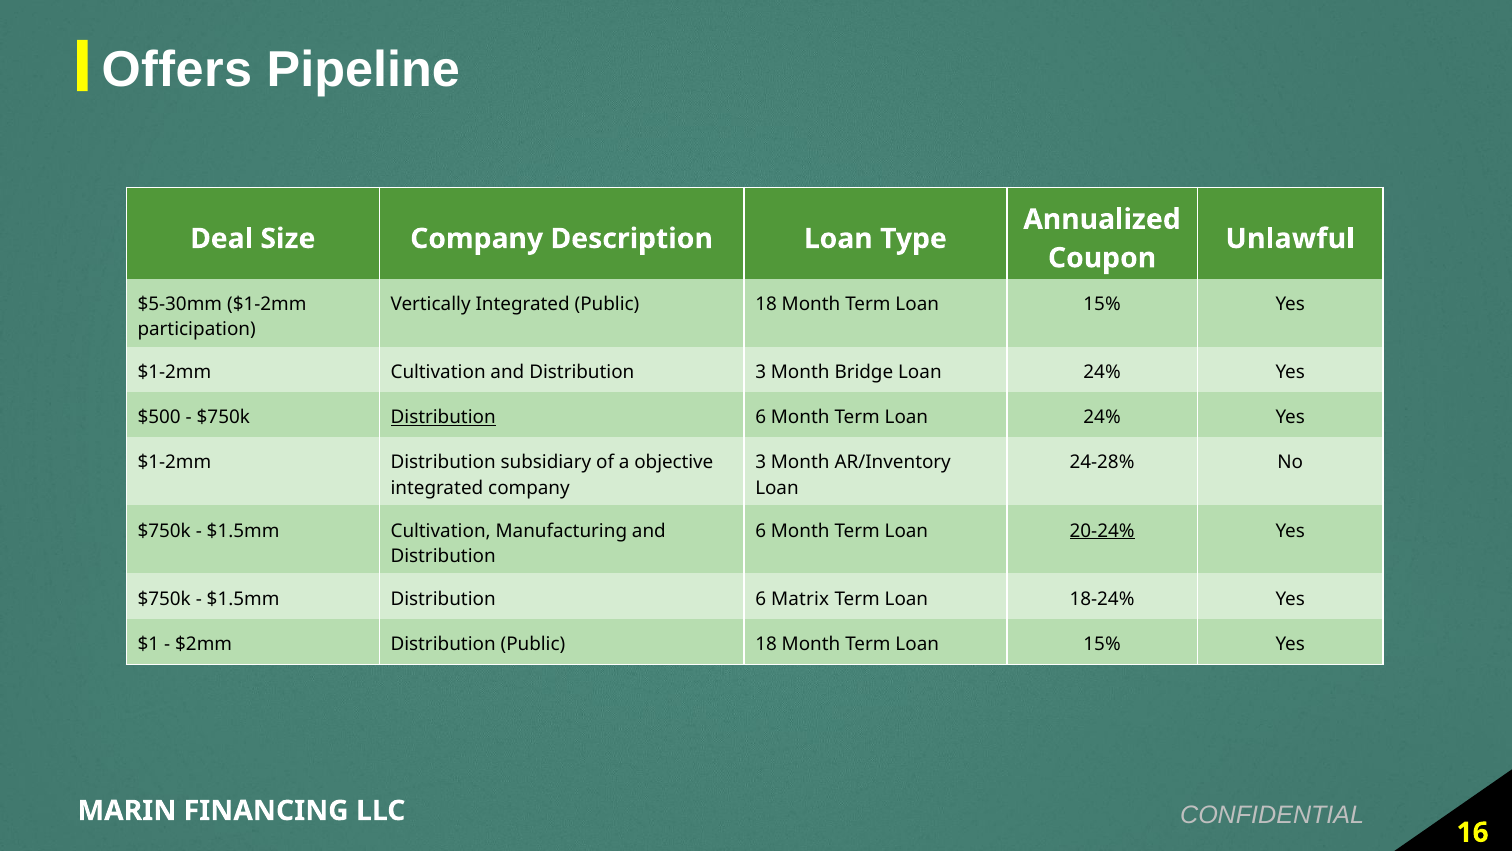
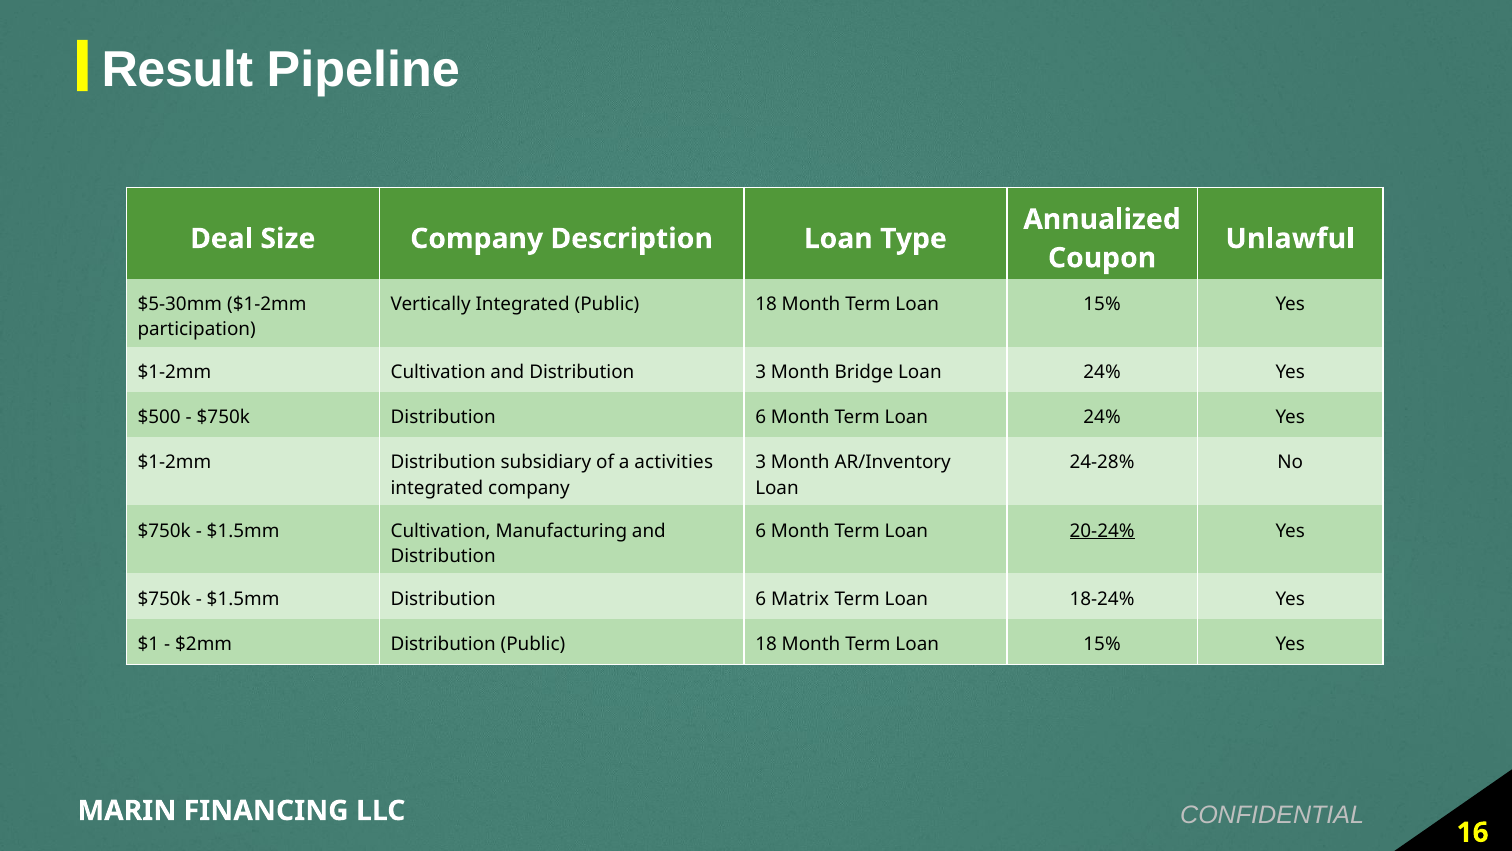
Offers: Offers -> Result (177, 70)
Distribution underline: present -> none (443, 417)
objective: objective -> activities (674, 462)
